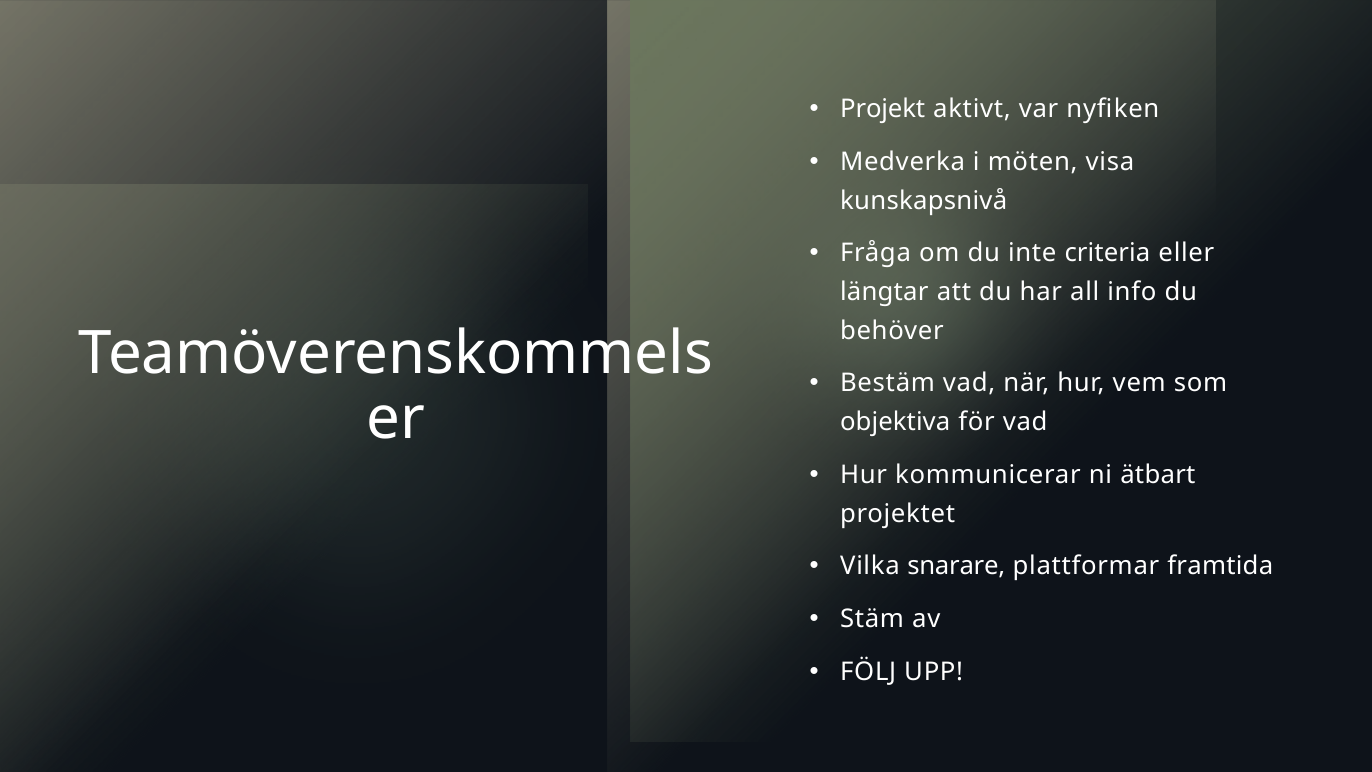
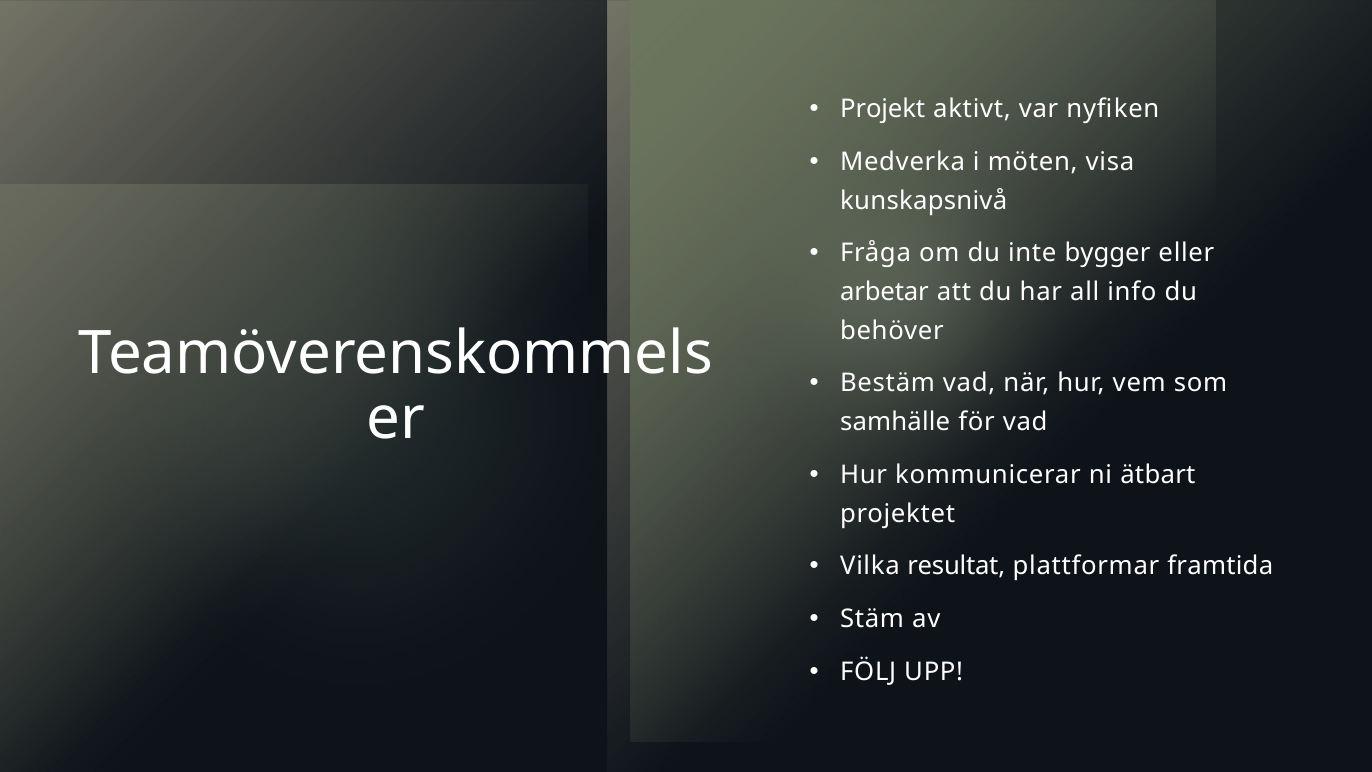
criteria: criteria -> bygger (1107, 253)
längtar: längtar -> arbetar (884, 292)
objektiva: objektiva -> samhälle (895, 422)
snarare: snarare -> resultat (956, 566)
